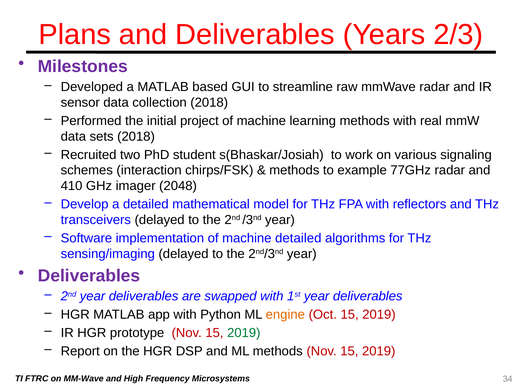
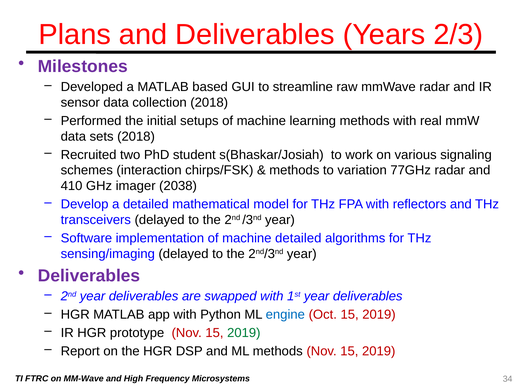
project: project -> setups (199, 121)
example: example -> variation (362, 171)
2048: 2048 -> 2038 (178, 186)
engine colour: orange -> blue (285, 315)
